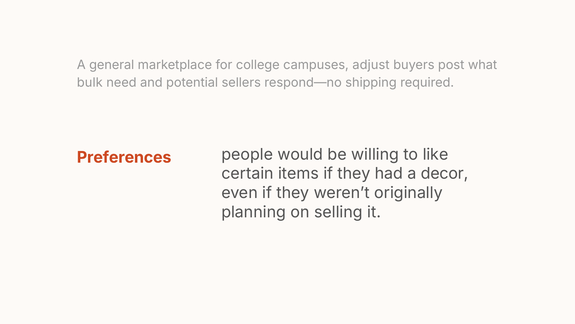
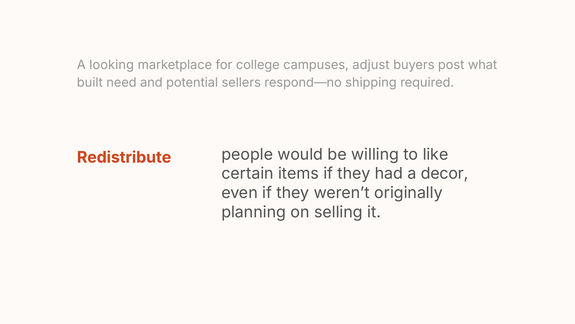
general: general -> looking (112, 65)
bulk: bulk -> built (90, 82)
Preferences: Preferences -> Redistribute (124, 157)
